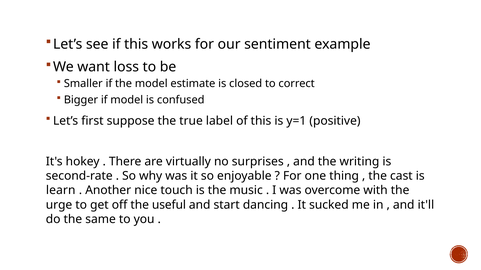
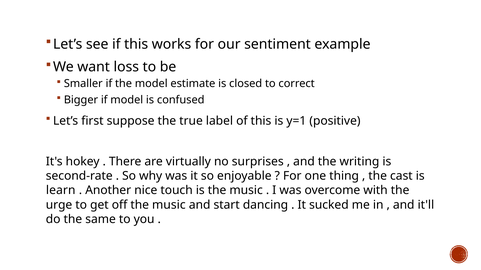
off the useful: useful -> music (169, 205)
